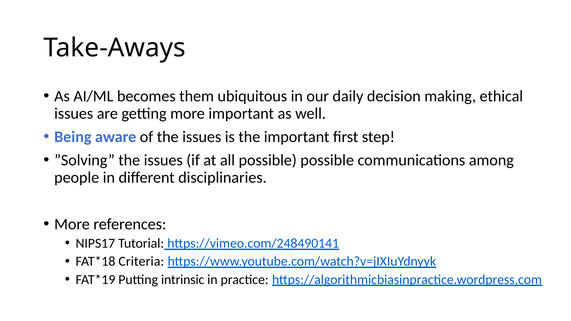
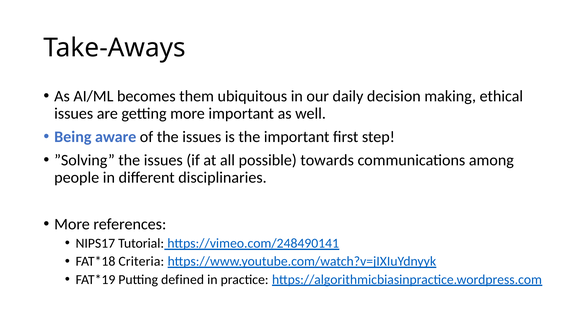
possible possible: possible -> towards (327, 160)
intrinsic: intrinsic -> defined (183, 280)
